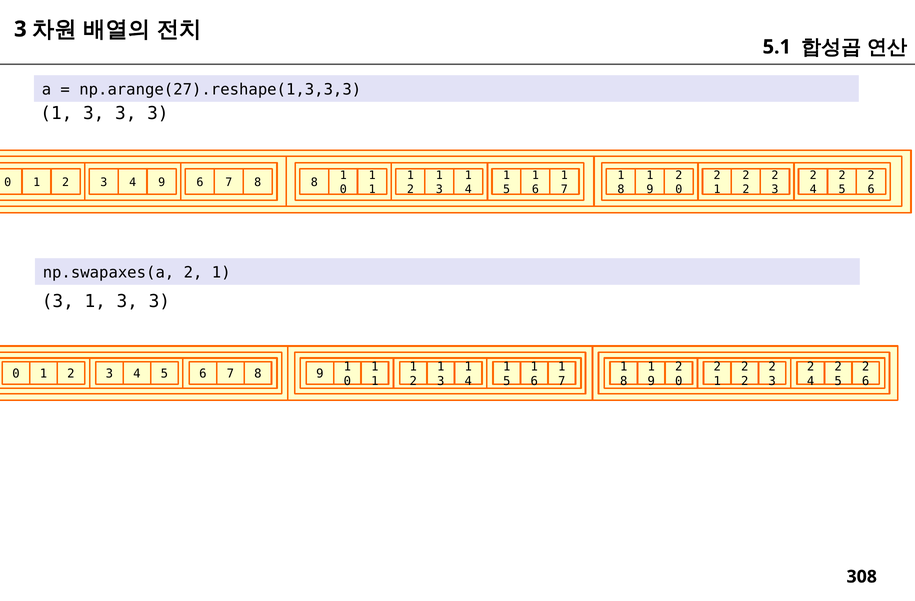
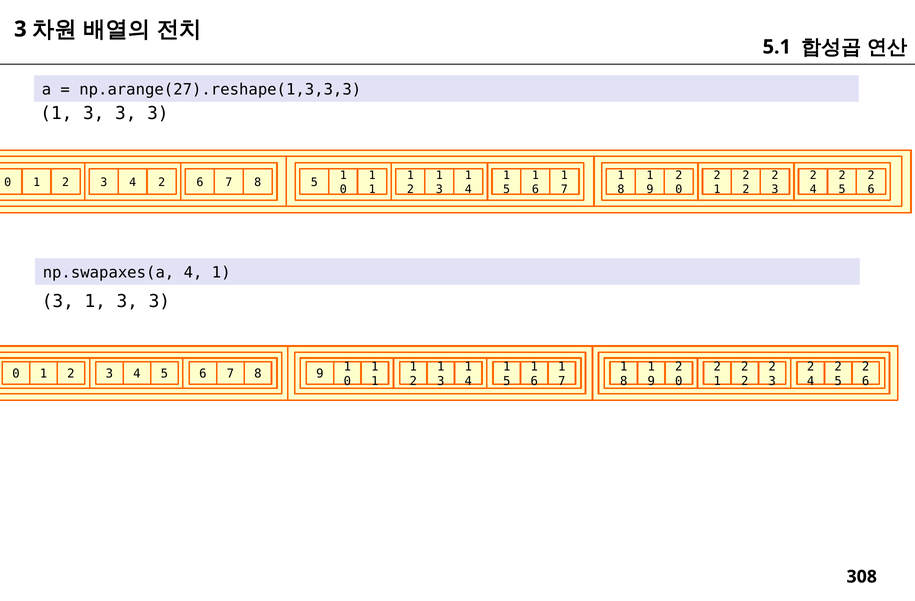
3 4 9: 9 -> 2 (162, 182)
8 8: 8 -> 5 (314, 182)
np.swapaxes(a 2: 2 -> 4 (193, 273)
